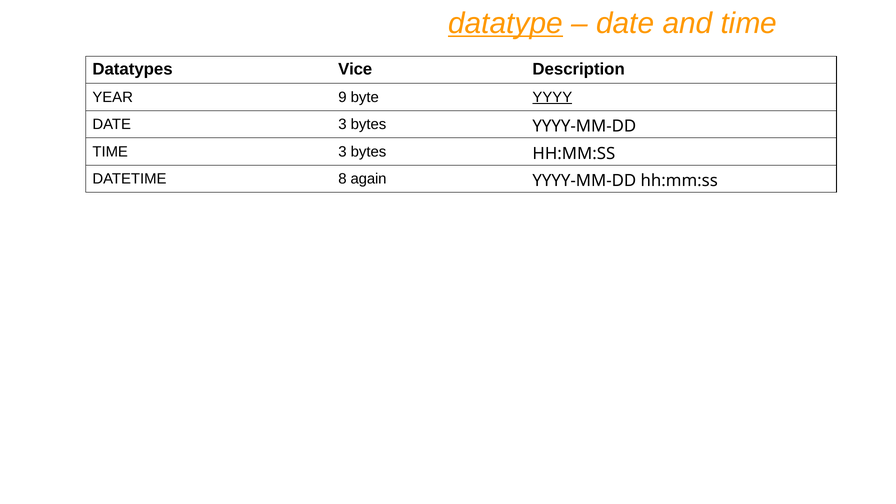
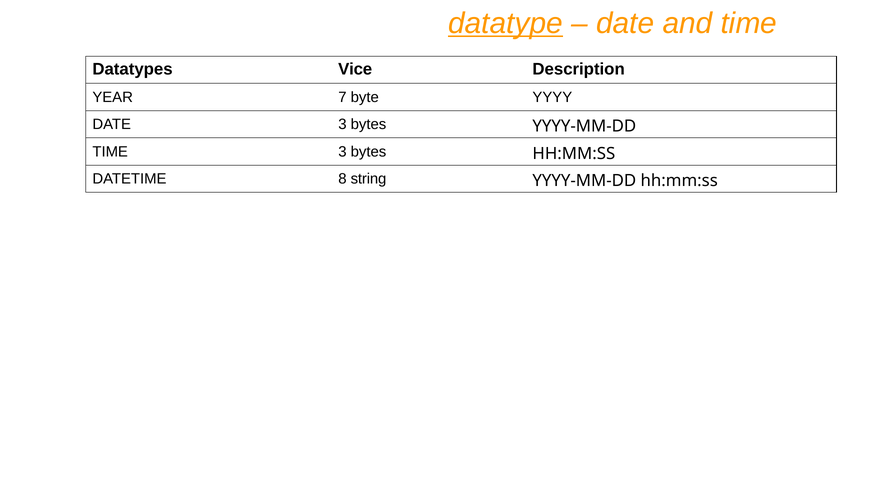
9: 9 -> 7 (342, 97)
YYYY underline: present -> none (552, 97)
again: again -> string (369, 179)
